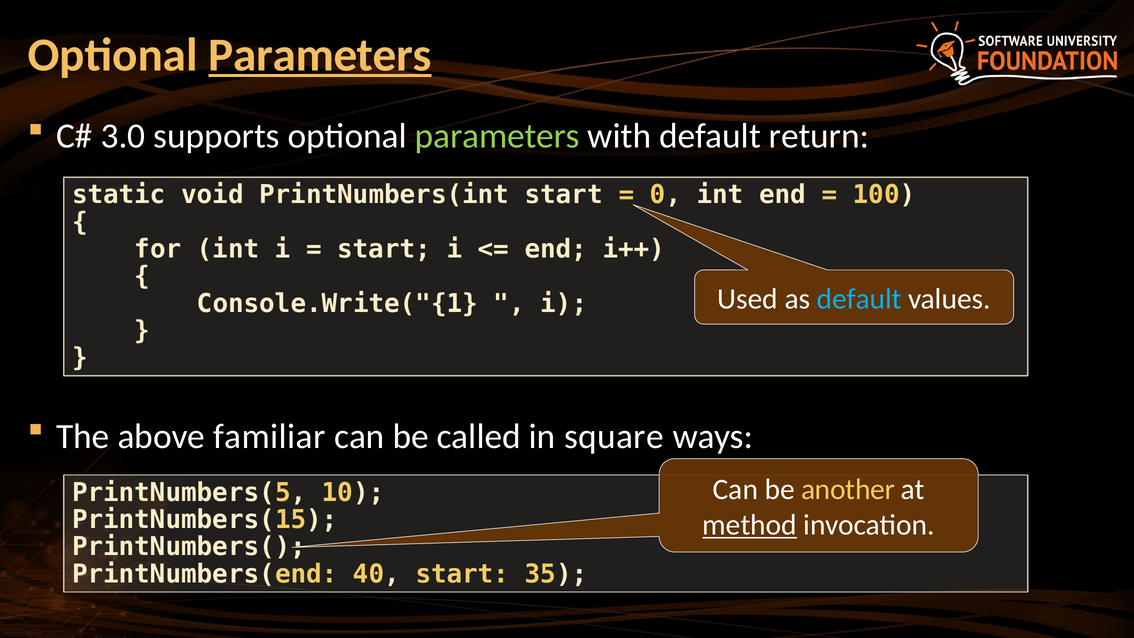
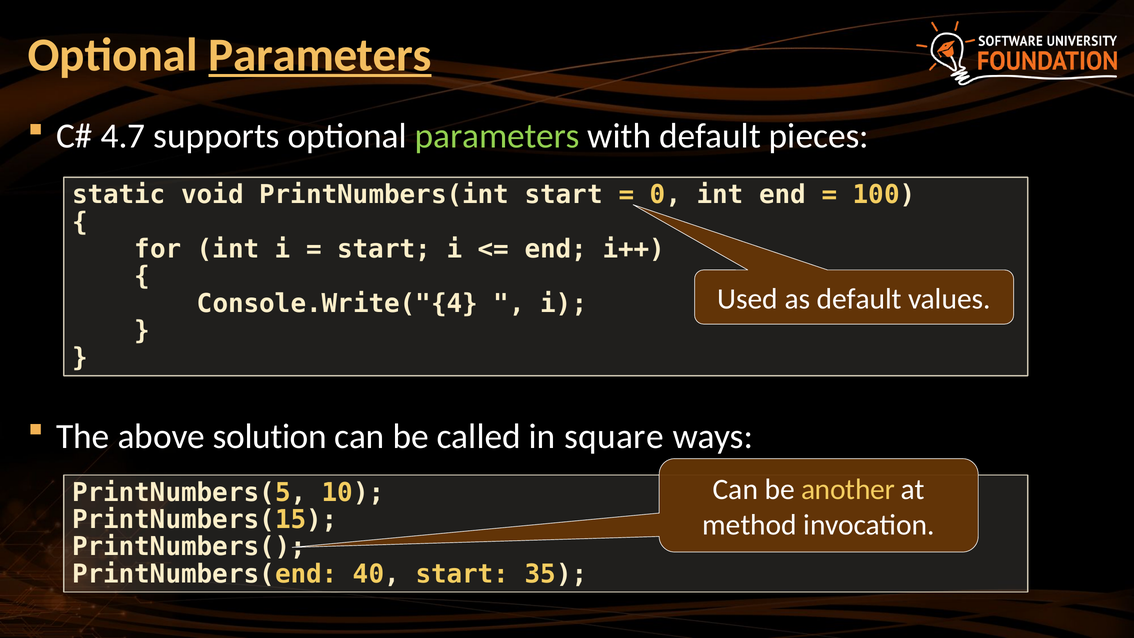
3.0: 3.0 -> 4.7 (123, 136)
return: return -> pieces (819, 136)
default colour: light blue -> white (859, 299)
Console.Write("{1: Console.Write("{1 -> Console.Write("{4 (337, 303)
familiar: familiar -> solution (270, 437)
method underline: present -> none (750, 525)
